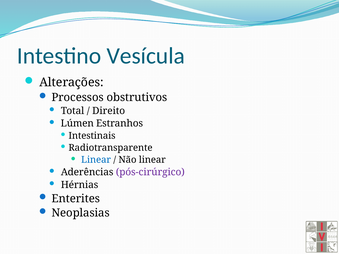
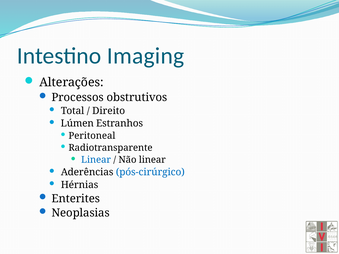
Vesícula: Vesícula -> Imaging (146, 56)
Intestinais: Intestinais -> Peritoneal (92, 136)
pós-cirúrgico colour: purple -> blue (150, 172)
